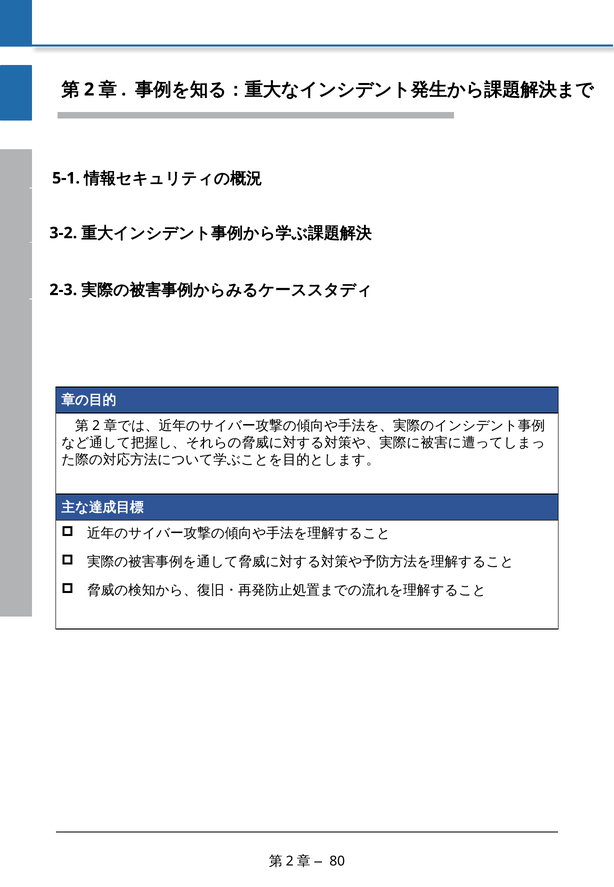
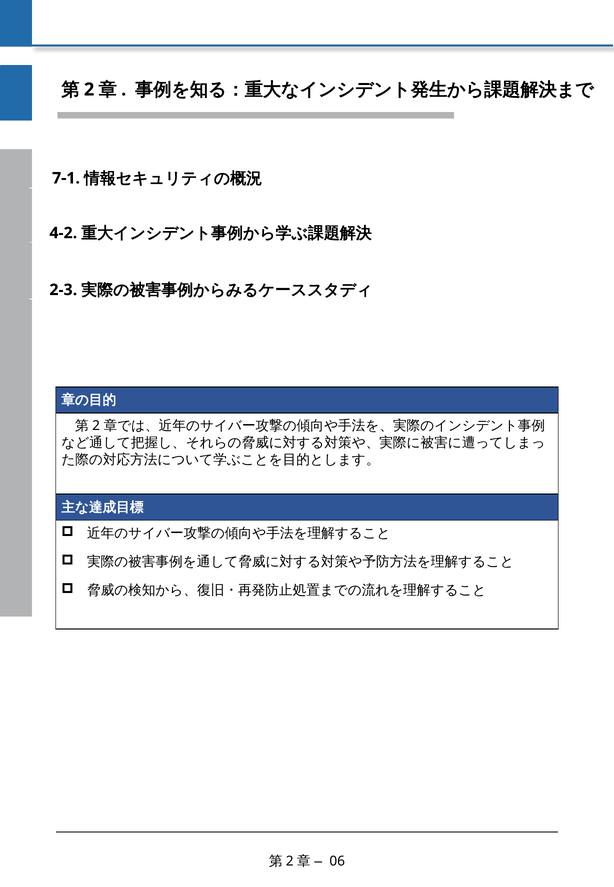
5-1: 5-1 -> 7-1 (66, 178)
3-2: 3-2 -> 4-2 (63, 233)
80: 80 -> 06 (337, 861)
